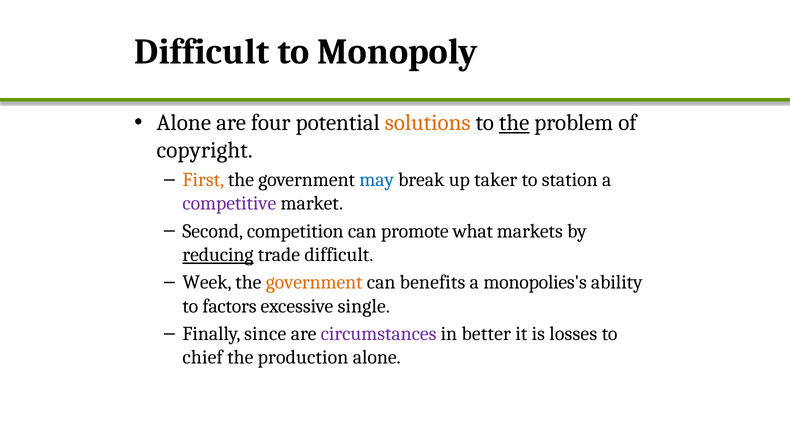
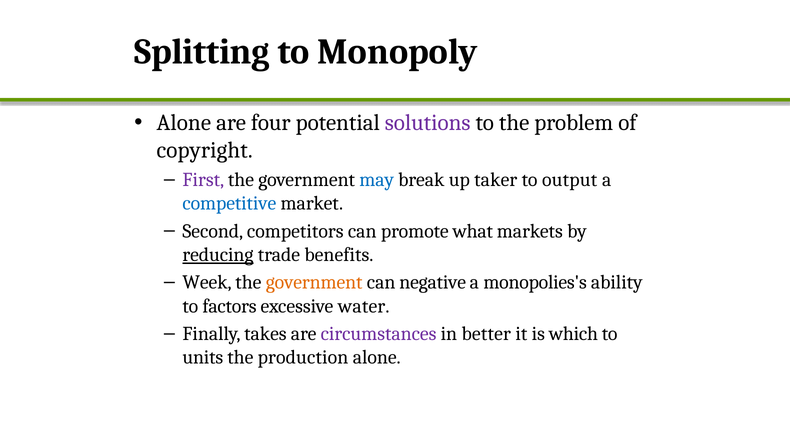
Difficult: Difficult -> Splitting (202, 52)
solutions colour: orange -> purple (428, 123)
the underline: present -> none (514, 123)
First colour: orange -> purple (203, 180)
station: station -> output (570, 180)
competitive colour: purple -> blue (229, 204)
competition: competition -> competitors (295, 231)
trade difficult: difficult -> benefits (339, 255)
benefits: benefits -> negative (433, 283)
single: single -> water (364, 306)
since: since -> takes (265, 334)
losses: losses -> which (573, 334)
chief: chief -> units (203, 358)
